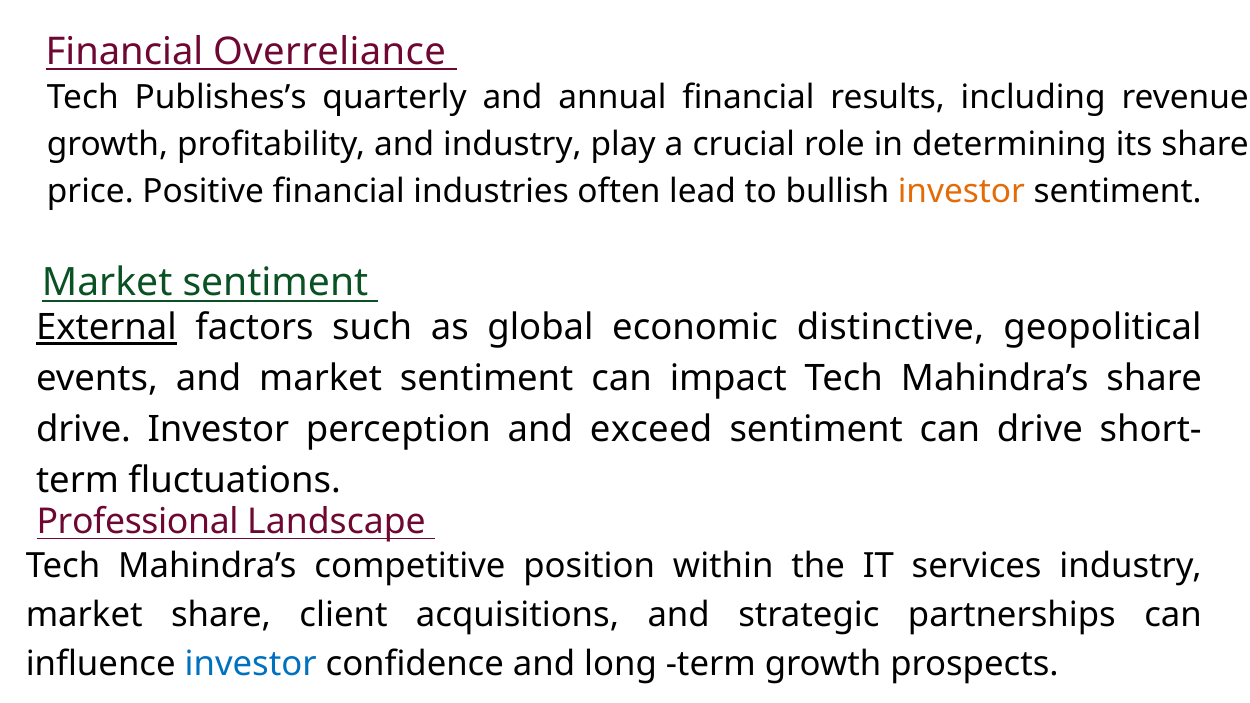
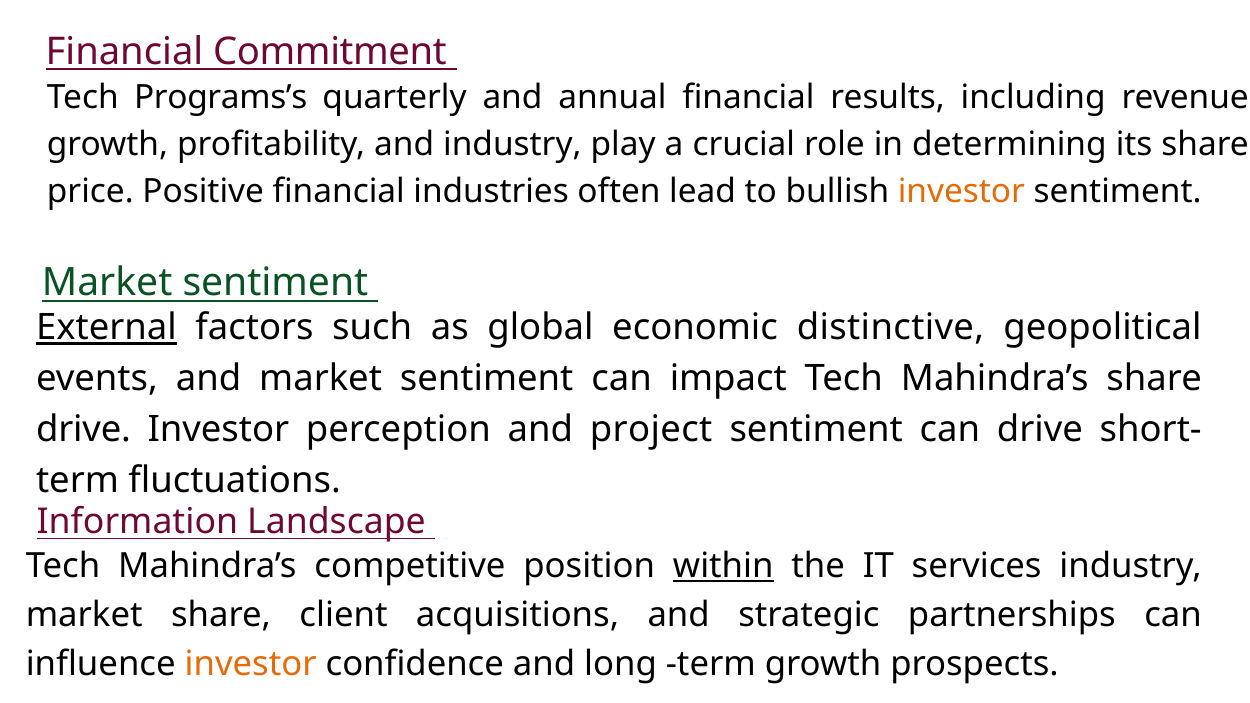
Overreliance: Overreliance -> Commitment (330, 52)
Publishes’s: Publishes’s -> Programs’s (221, 98)
exceed: exceed -> project (651, 430)
Professional: Professional -> Information (137, 522)
within underline: none -> present (723, 567)
investor colour: blue -> orange (251, 664)
